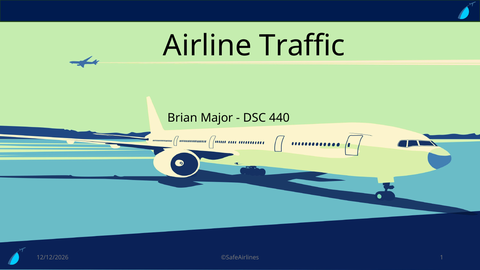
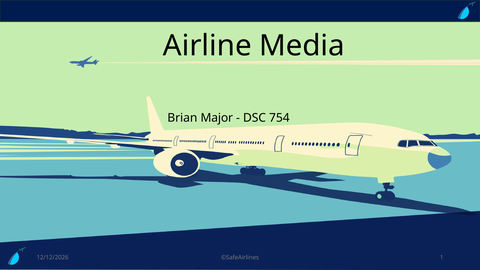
Traffic: Traffic -> Media (302, 46)
440: 440 -> 754 (279, 118)
